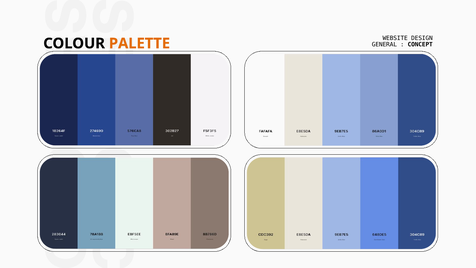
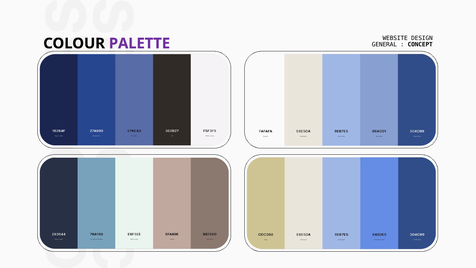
PALETTE colour: orange -> purple (139, 43)
